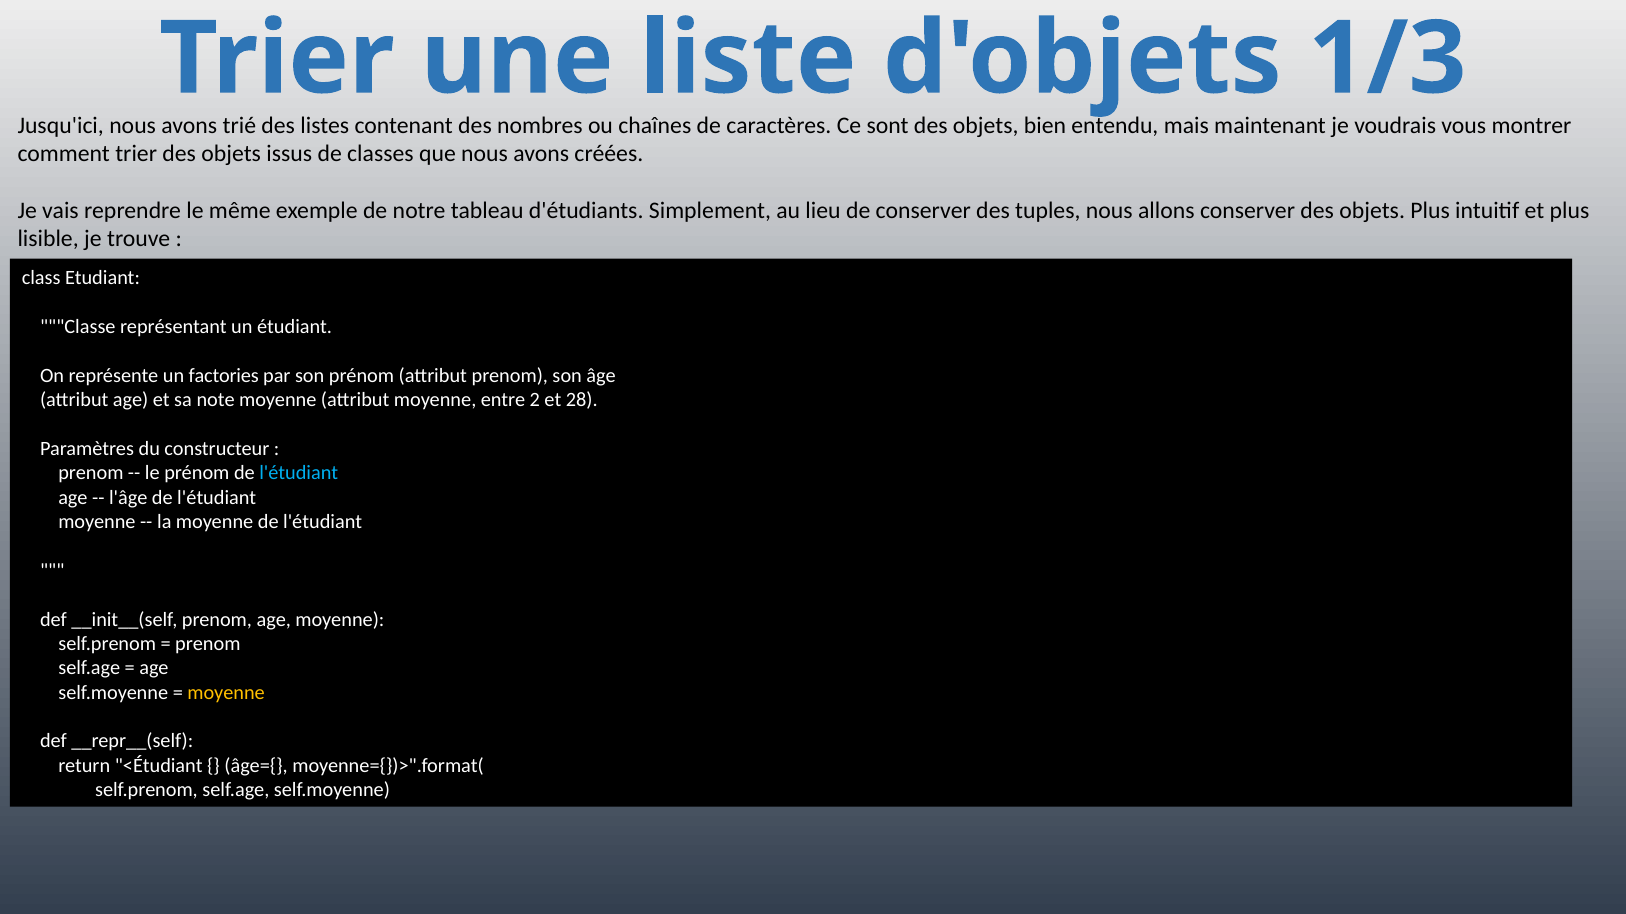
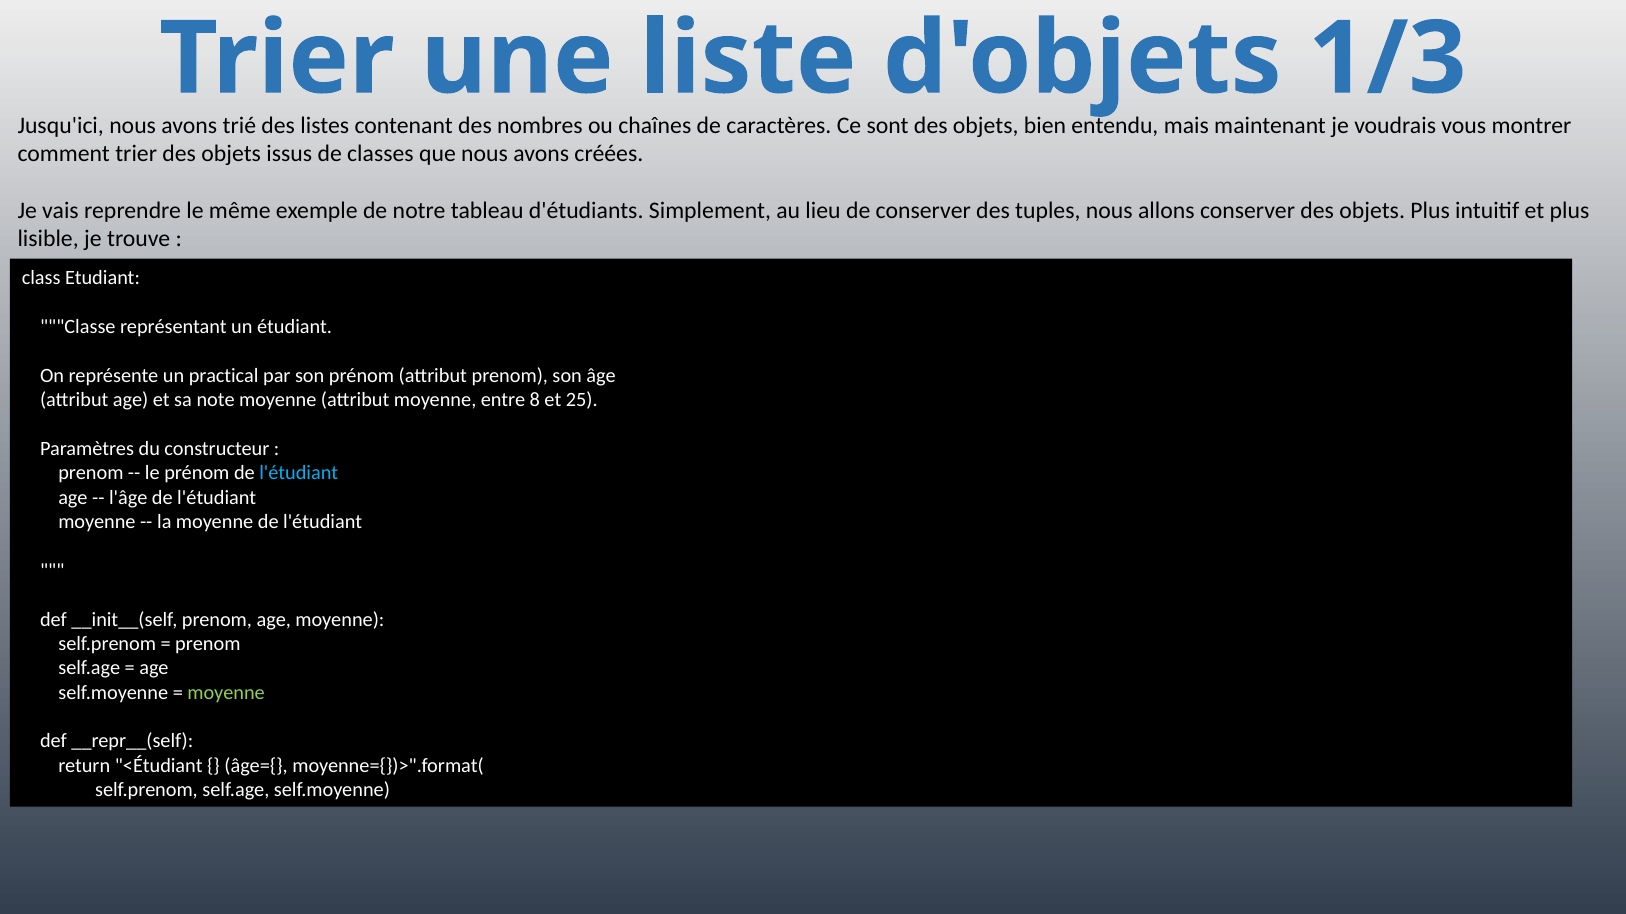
factories: factories -> practical (224, 376)
2: 2 -> 8 (535, 400)
28: 28 -> 25 (582, 400)
moyenne colour: yellow -> light green (226, 693)
